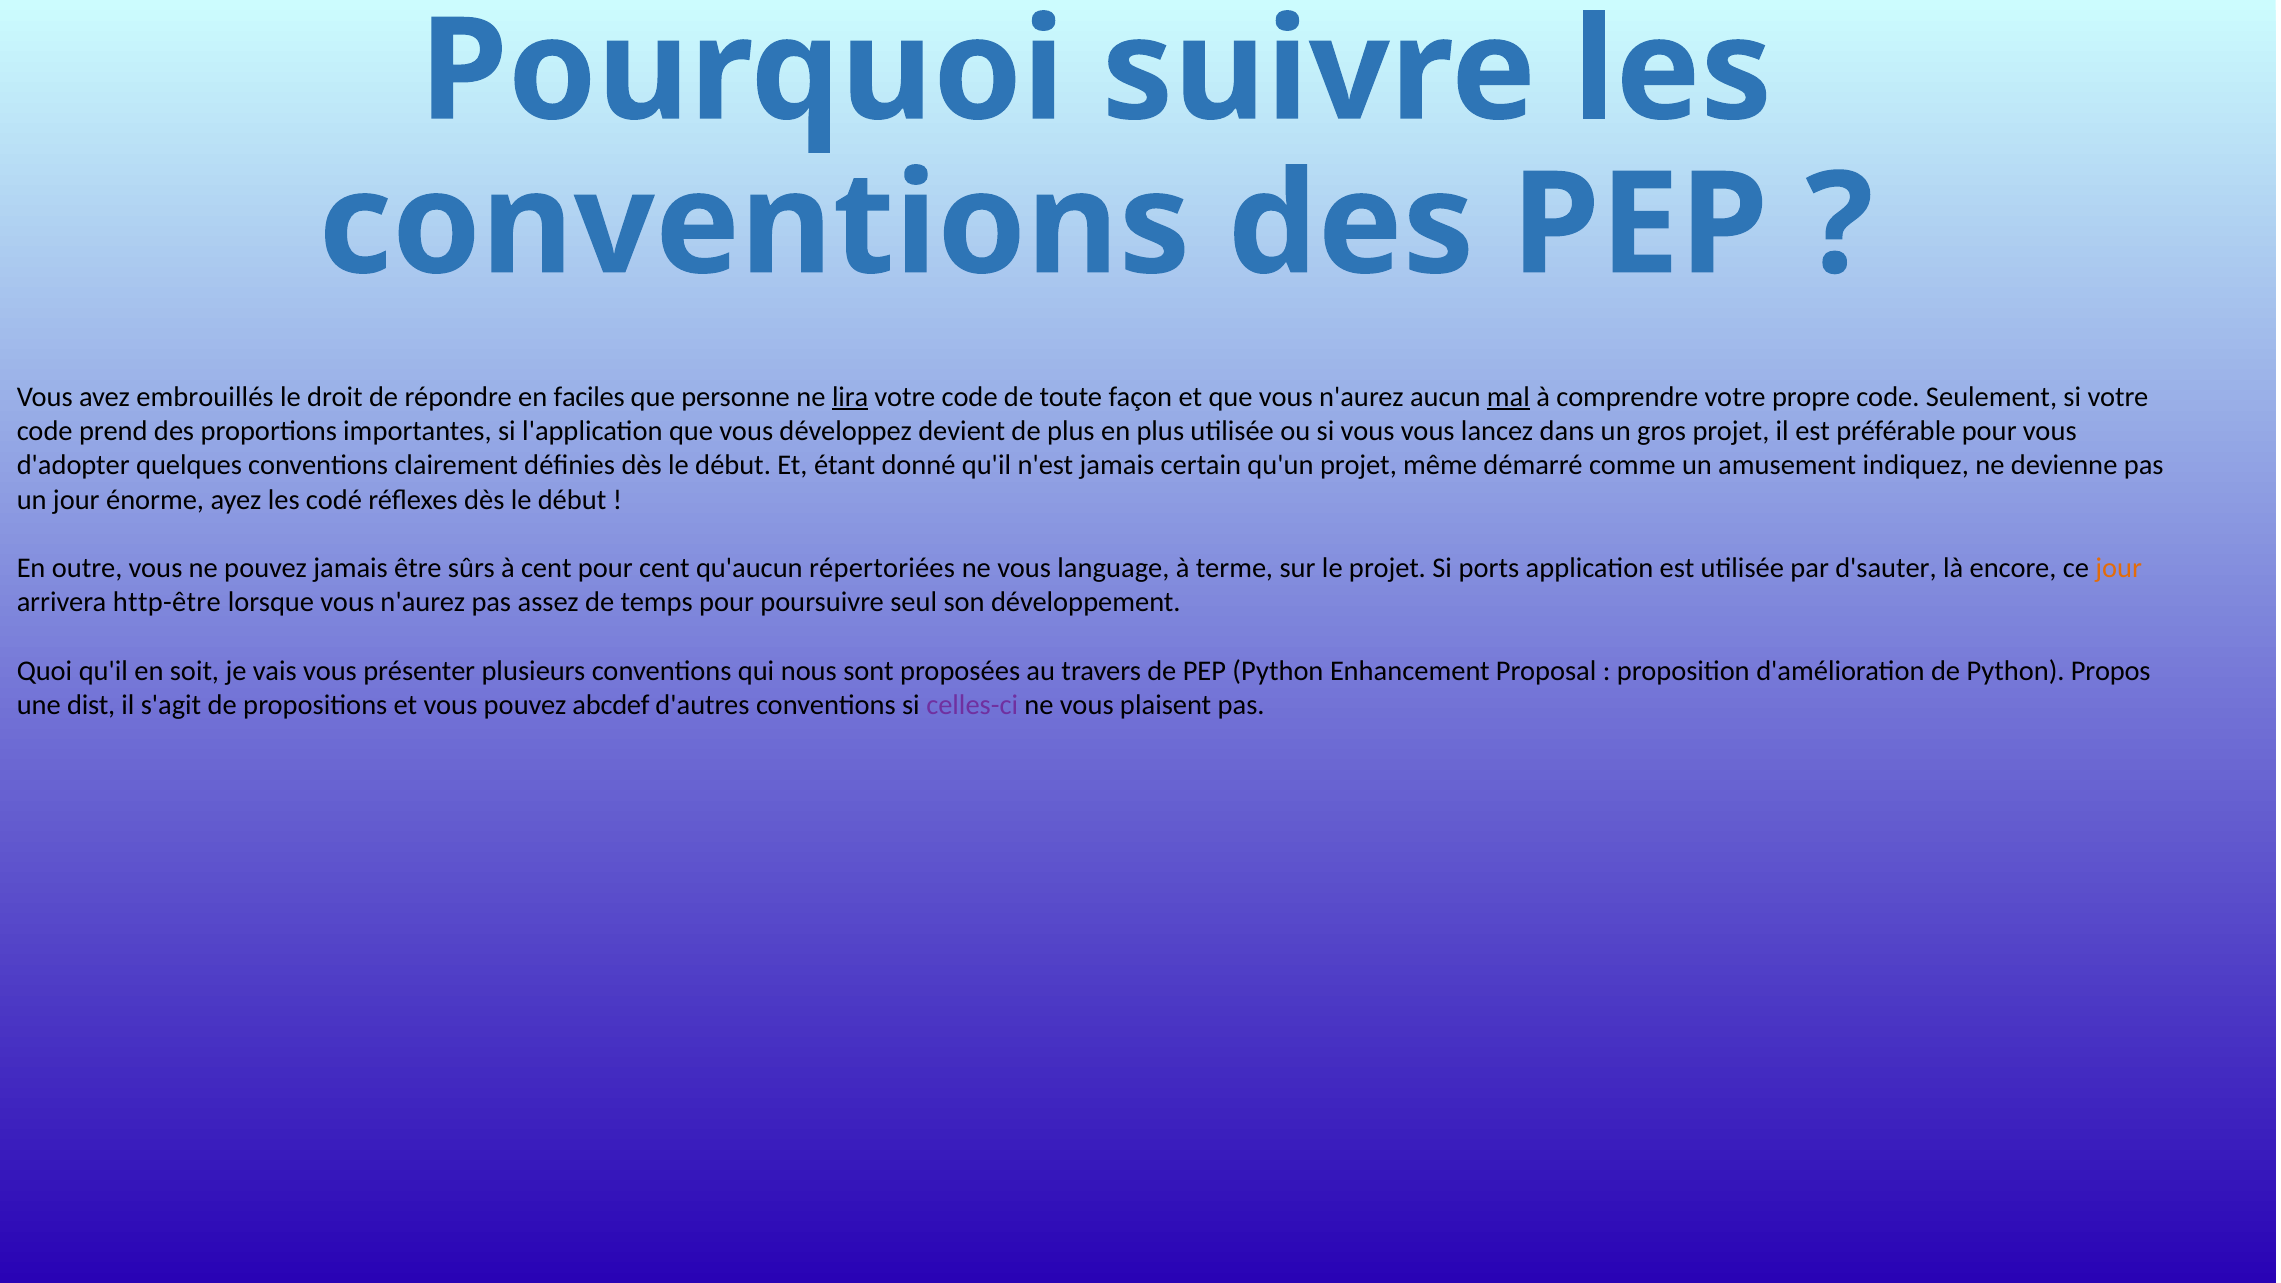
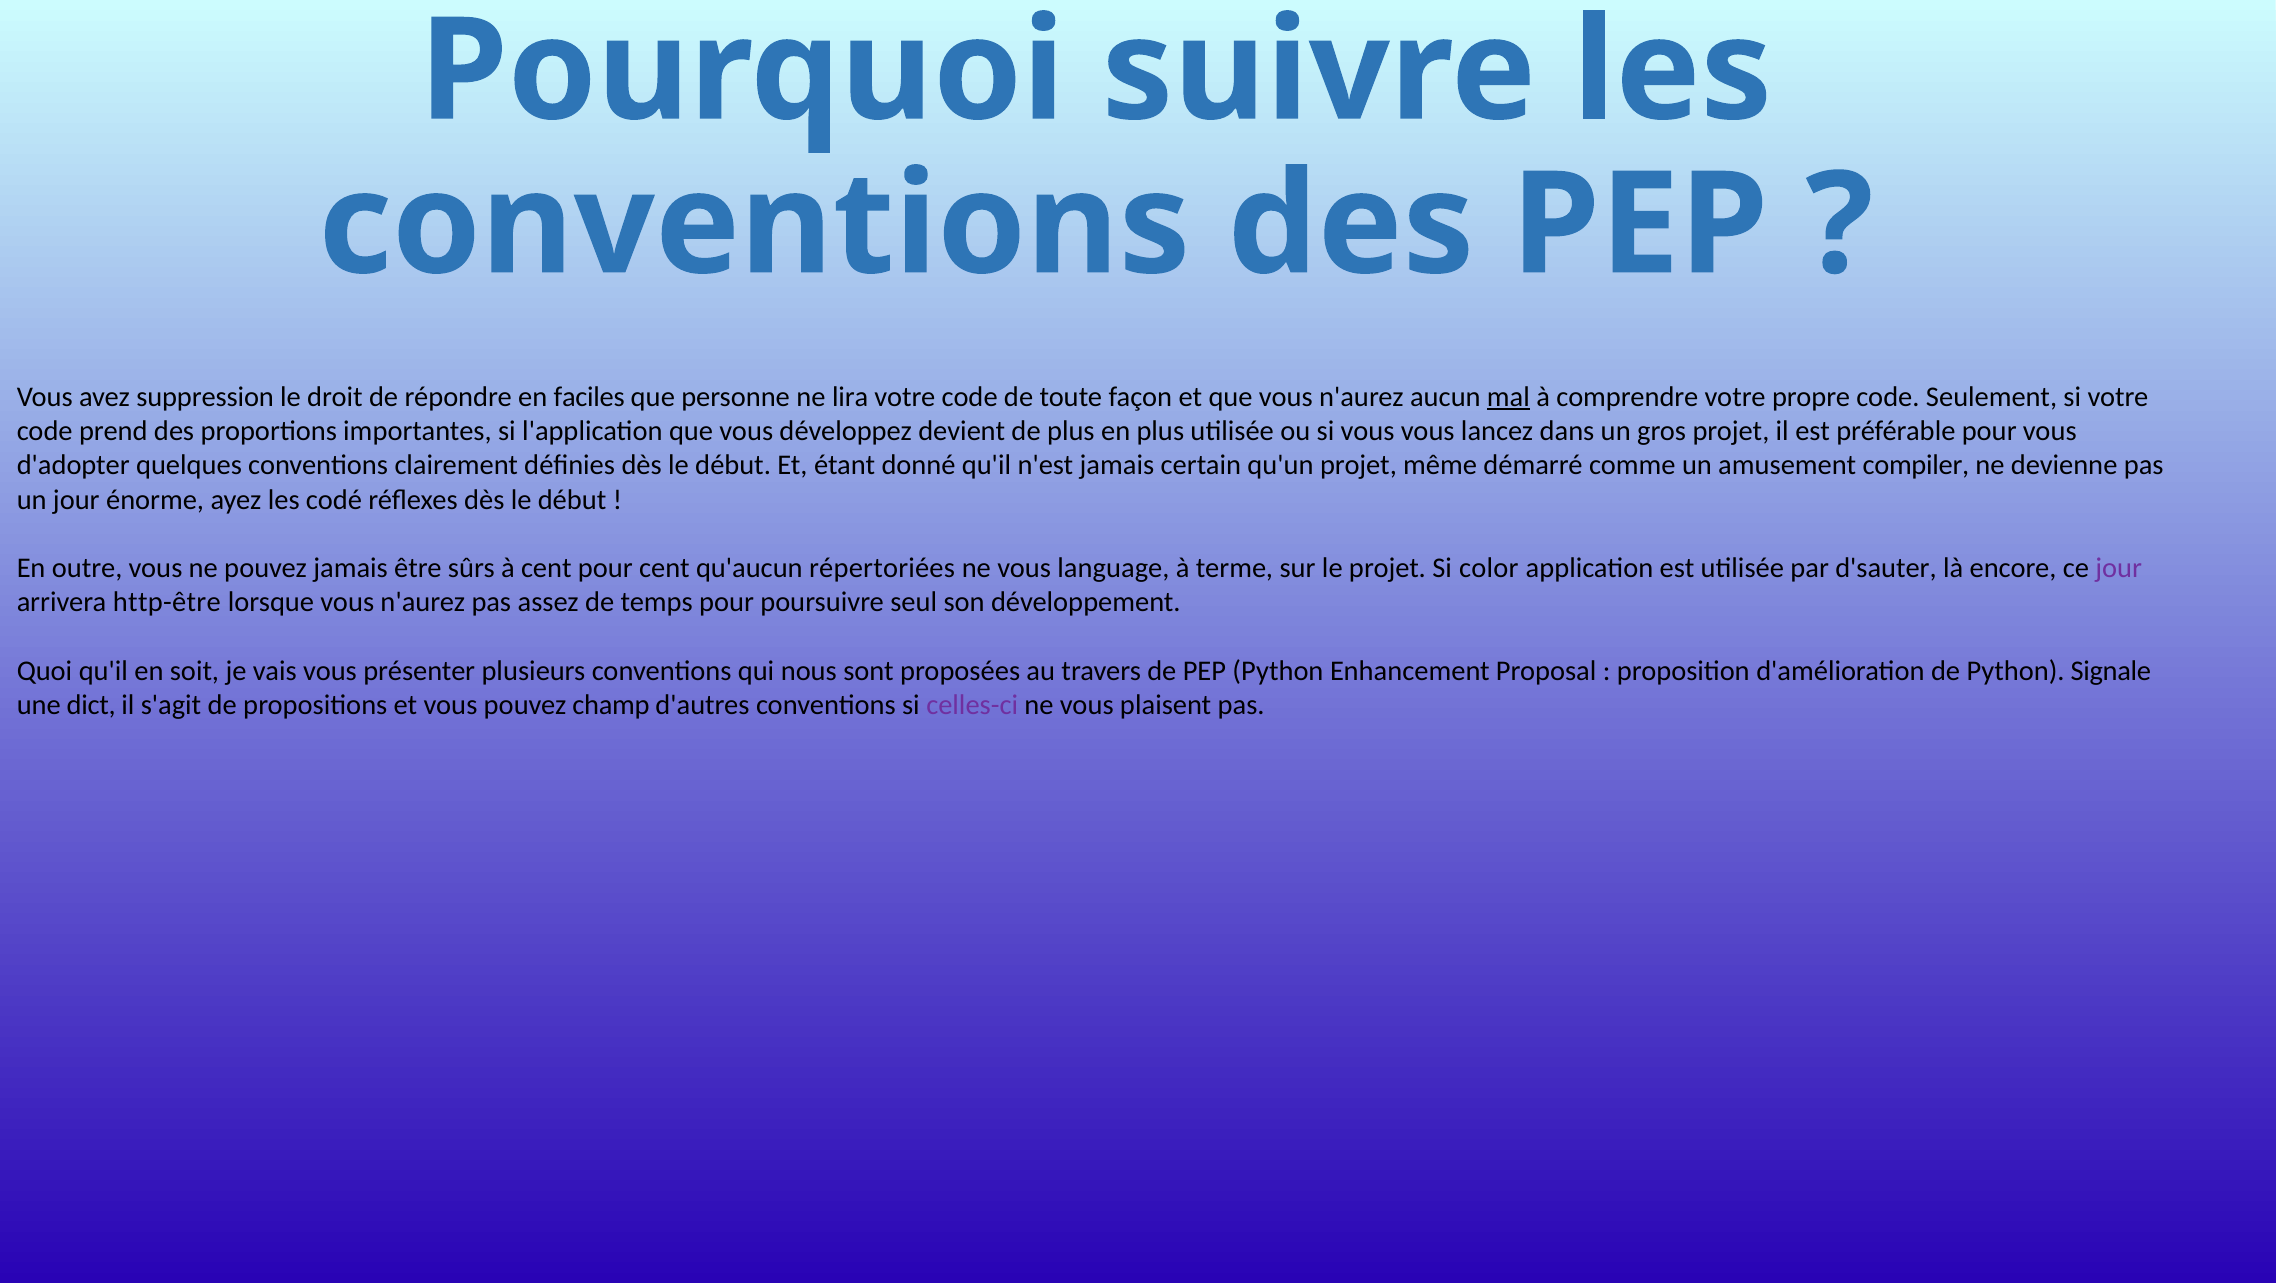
embrouillés: embrouillés -> suppression (205, 397)
lira underline: present -> none (850, 397)
indiquez: indiquez -> compiler (1916, 465)
ports: ports -> color (1489, 568)
jour colour: orange -> purple (2119, 568)
Propos: Propos -> Signale (2111, 671)
dist: dist -> dict (91, 705)
abcdef: abcdef -> champ (611, 705)
